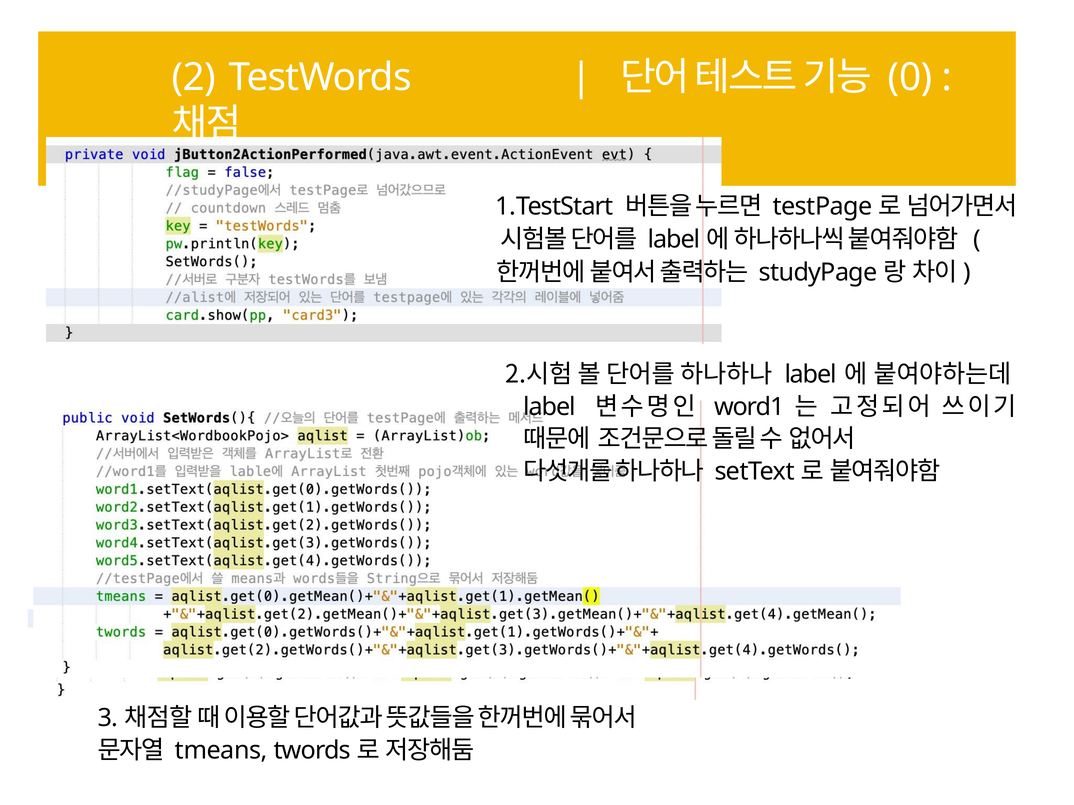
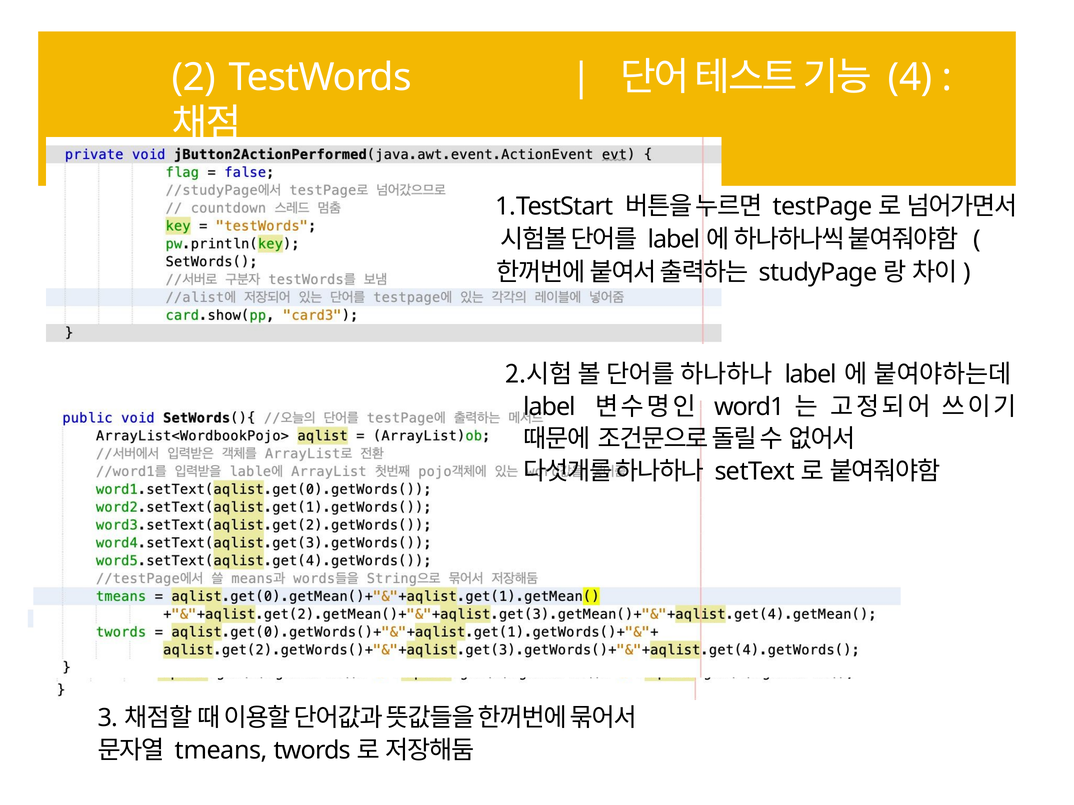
0: 0 -> 4 (910, 77)
